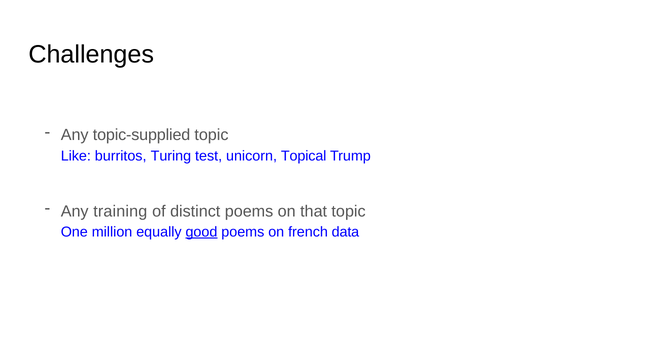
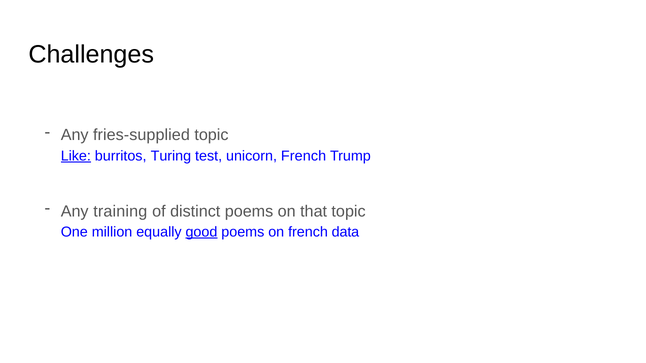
topic-supplied: topic-supplied -> fries-supplied (141, 135)
Like underline: none -> present (76, 156)
unicorn Topical: Topical -> French (304, 156)
